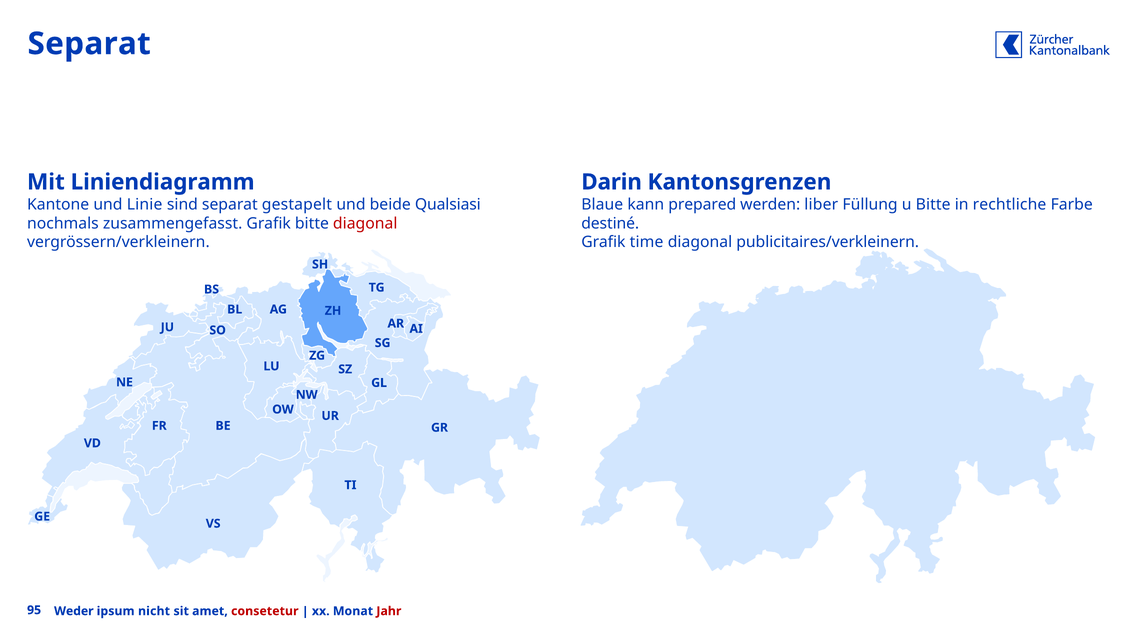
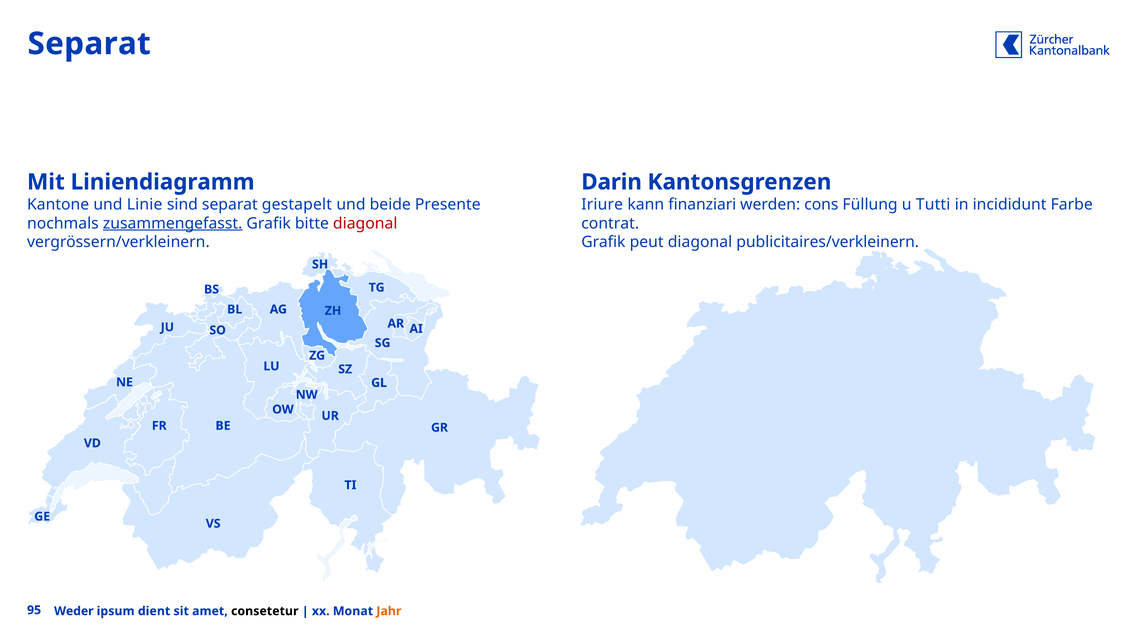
Qualsiasi: Qualsiasi -> Presente (448, 204)
Blaue: Blaue -> Iriure (602, 204)
prepared: prepared -> finanziari (702, 204)
liber: liber -> cons (821, 204)
u Bitte: Bitte -> Tutti (933, 204)
rechtliche: rechtliche -> incididunt (1010, 204)
zusammengefasst underline: none -> present (173, 223)
destiné: destiné -> contrat (610, 223)
time: time -> peut (647, 242)
nicht: nicht -> dient (154, 611)
consetetur colour: red -> black (265, 611)
Jahr colour: red -> orange (389, 611)
